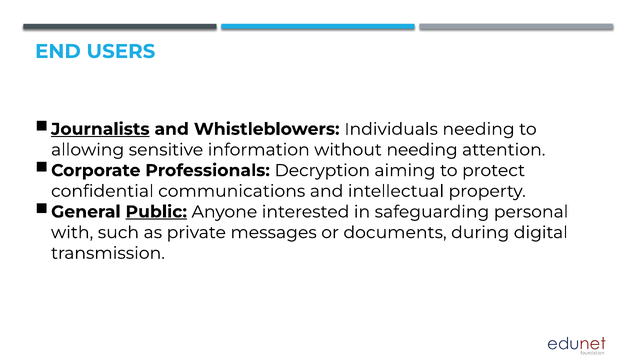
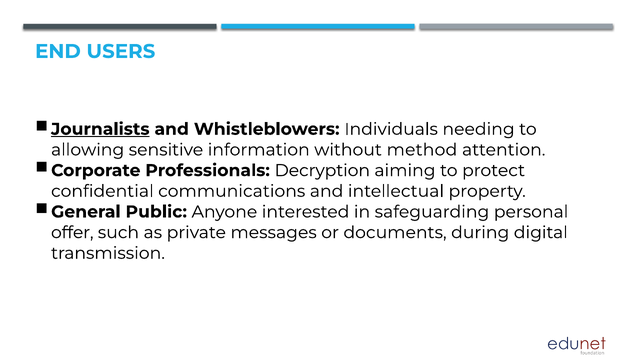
without needing: needing -> method (422, 150)
Public underline: present -> none (156, 212)
with: with -> offer (72, 232)
